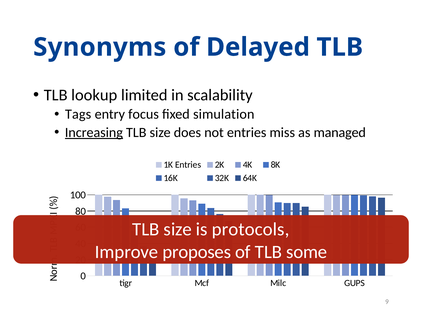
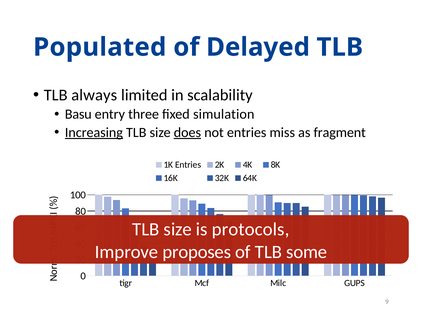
Synonyms: Synonyms -> Populated (100, 47)
lookup: lookup -> always (94, 95)
Tags: Tags -> Basu (78, 115)
focus: focus -> three (144, 115)
does underline: none -> present (187, 133)
managed: managed -> fragment (340, 133)
